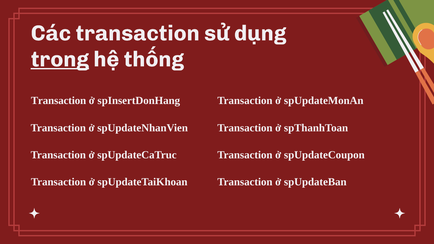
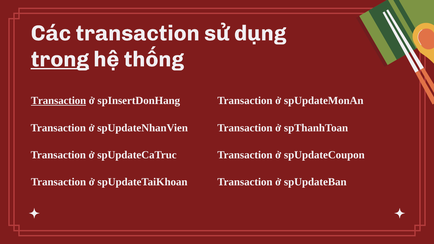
Transaction underline: none -> present (59, 101)
